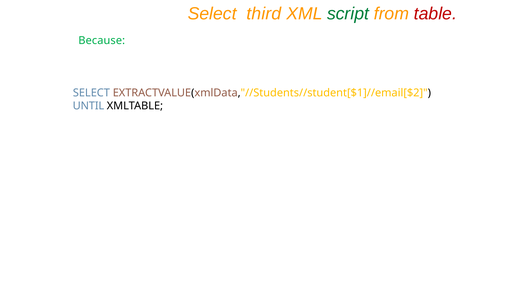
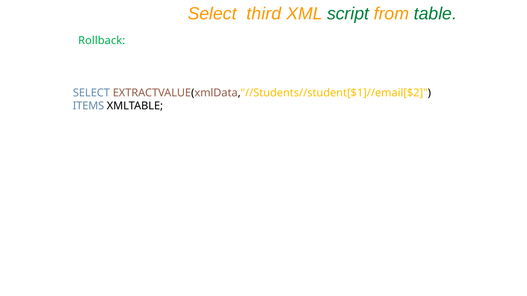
table colour: red -> green (435, 14)
Because: Because -> Rollback (102, 40)
UNTIL: UNTIL -> ITEMS (88, 106)
